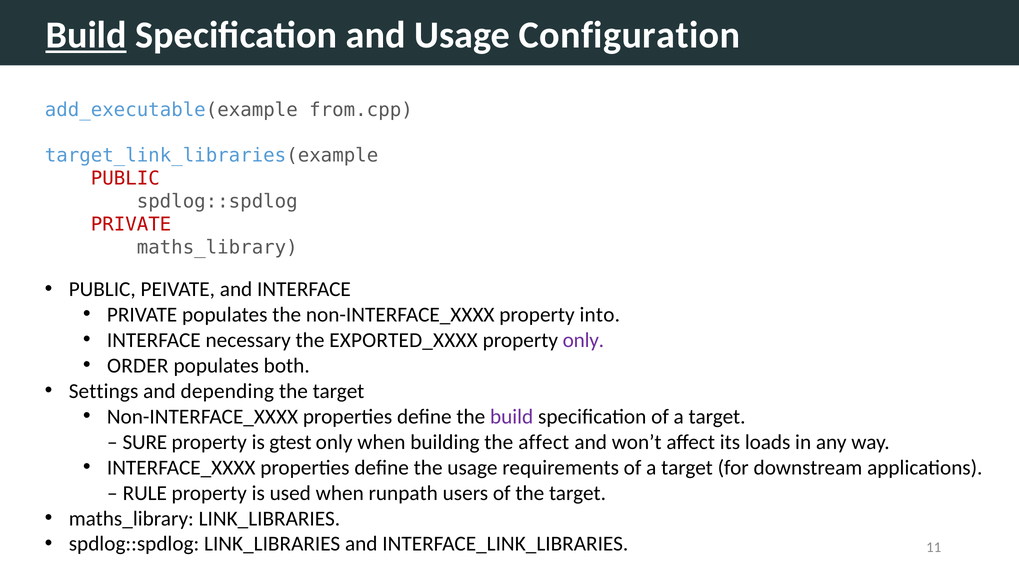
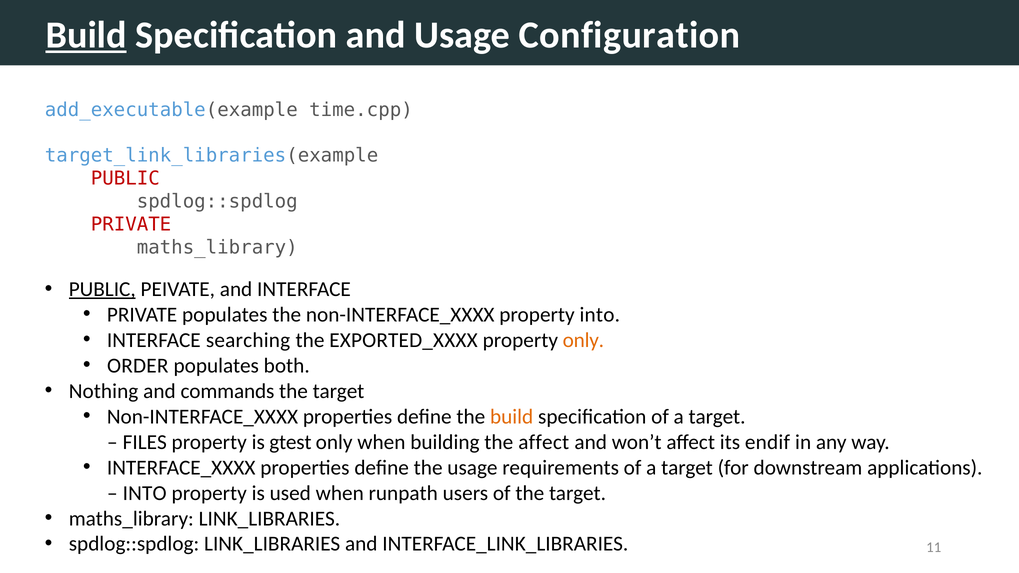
from.cpp: from.cpp -> time.cpp (361, 110)
PUBLIC underline: none -> present (102, 289)
necessary: necessary -> searching (248, 340)
only colour: purple -> orange (583, 340)
Settings: Settings -> Nothing (104, 391)
depending: depending -> commands (227, 391)
build colour: purple -> orange (512, 417)
SURE: SURE -> FILES (145, 442)
loads: loads -> endif (767, 442)
RULE: RULE -> INTO (145, 493)
